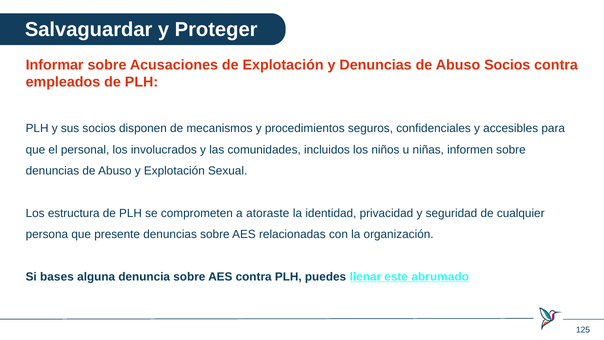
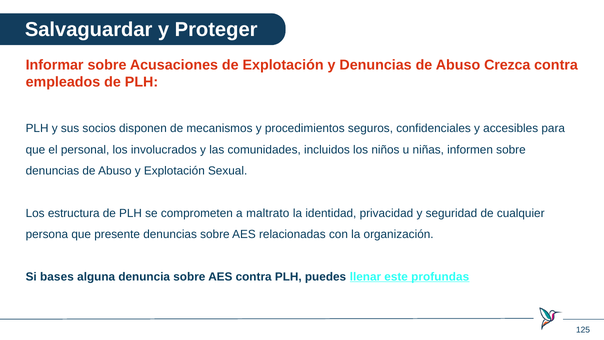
Abuso Socios: Socios -> Crezca (507, 65)
atoraste: atoraste -> maltrato (268, 213)
abrumado: abrumado -> profundas (440, 276)
